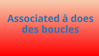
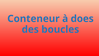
Associated: Associated -> Conteneur (33, 19)
